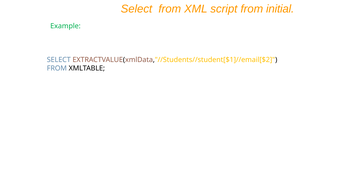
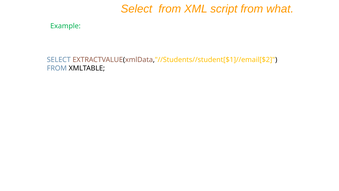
initial: initial -> what (280, 9)
